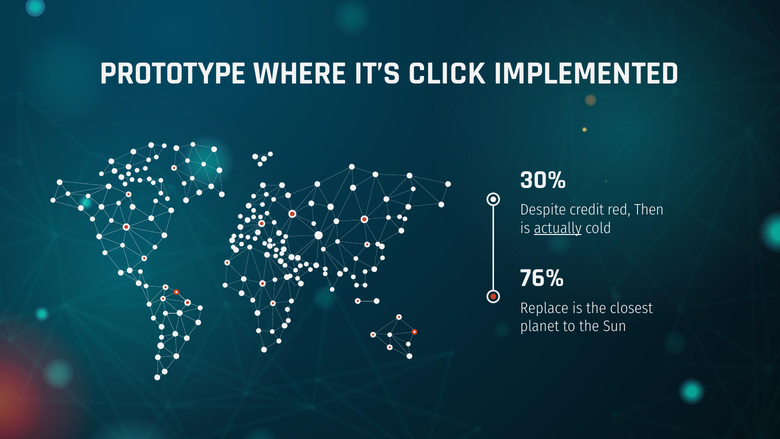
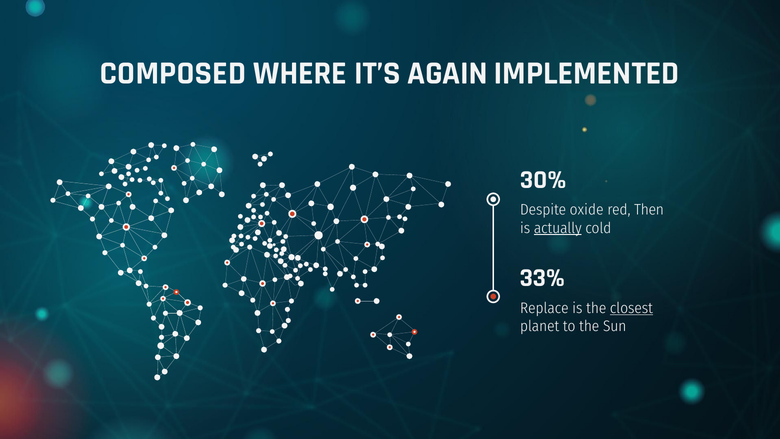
PROTOTYPE: PROTOTYPE -> COMPOSED (173, 73)
CLICK: CLICK -> AGAIN (447, 73)
credit: credit -> oxide (587, 210)
76%: 76% -> 33% (542, 278)
closest underline: none -> present (631, 308)
